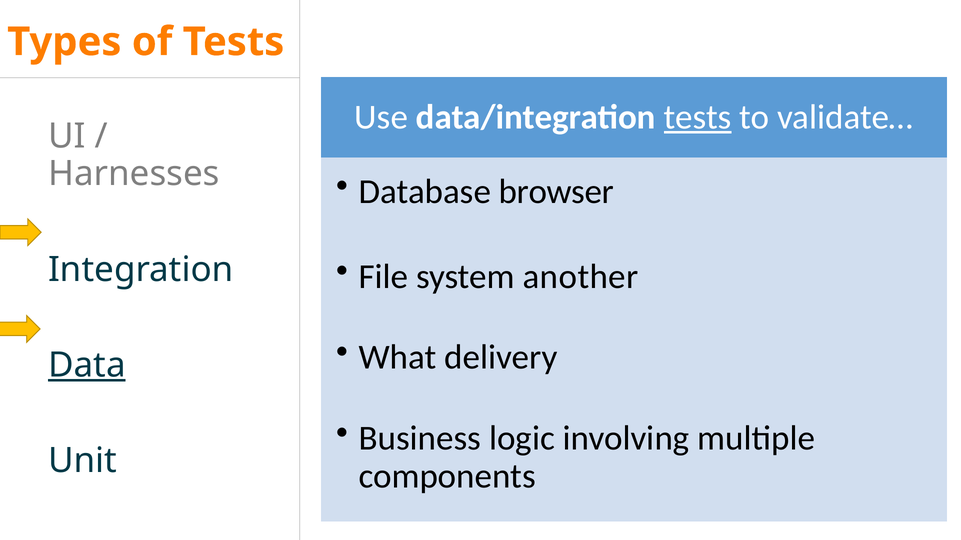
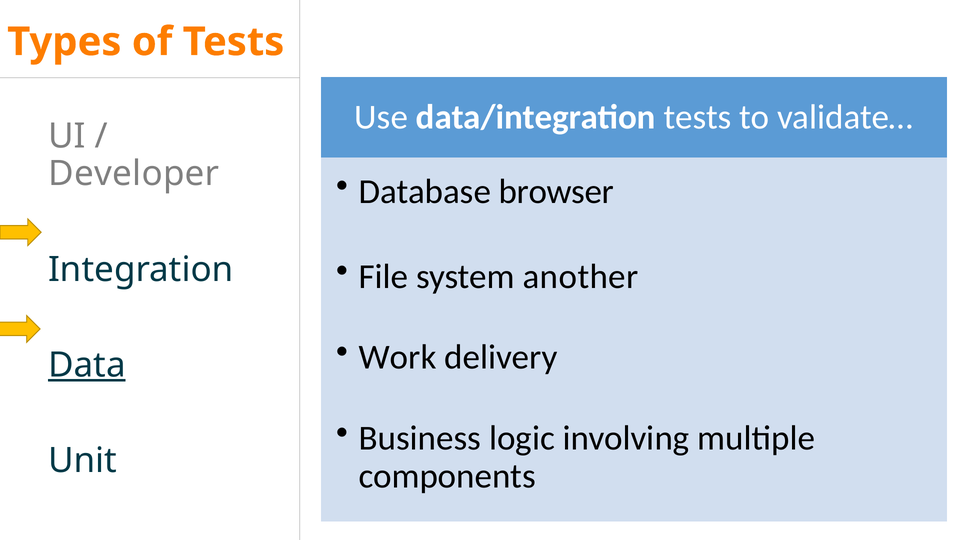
tests underline: present -> none (698, 117)
Harnesses: Harnesses -> Developer (134, 174)
What: What -> Work (398, 358)
